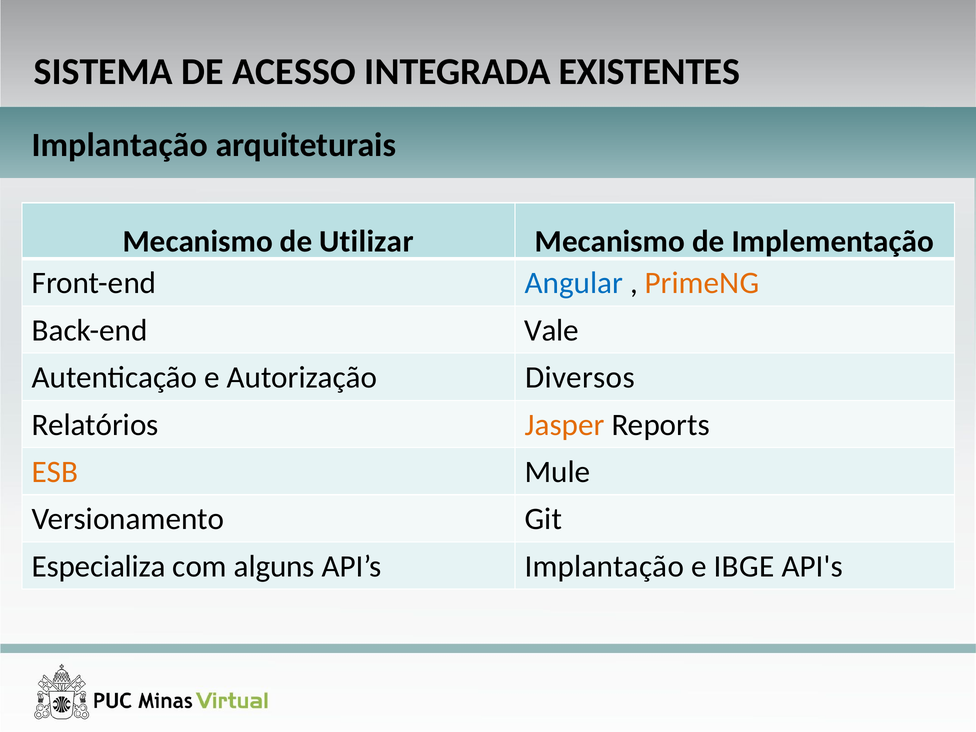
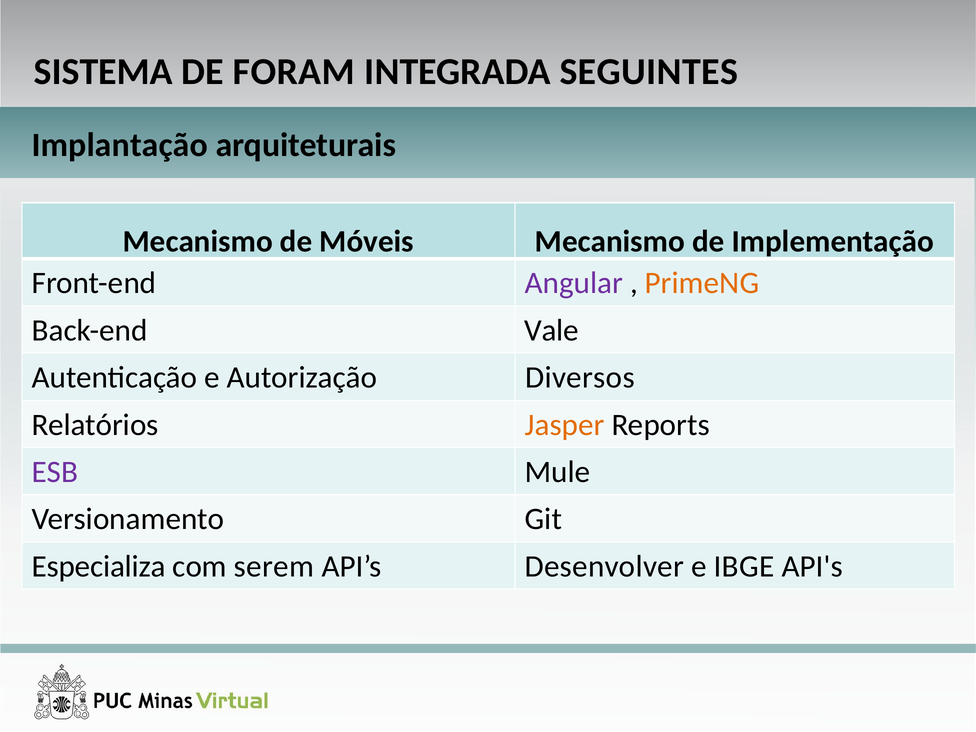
ACESSO: ACESSO -> FORAM (294, 72)
EXISTENTES: EXISTENTES -> SEGUINTES (649, 72)
Utilizar: Utilizar -> Móveis (367, 241)
Angular colour: blue -> purple (574, 283)
ESB colour: orange -> purple (55, 472)
alguns: alguns -> serem (274, 566)
API’s Implantação: Implantação -> Desenvolver (604, 566)
